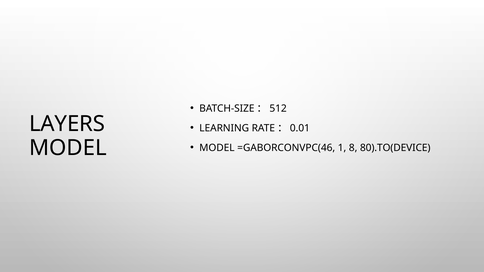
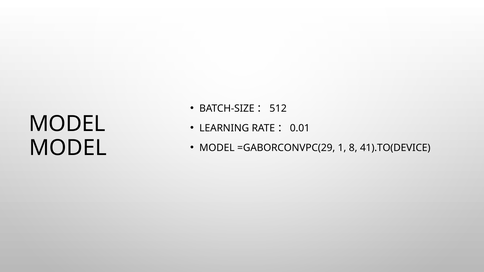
LAYERS: LAYERS -> MODEL (67, 124)
=GABORCONVPC(46: =GABORCONVPC(46 -> =GABORCONVPC(29 (286, 148)
80).TO(DEVICE: 80).TO(DEVICE -> 41).TO(DEVICE (395, 148)
